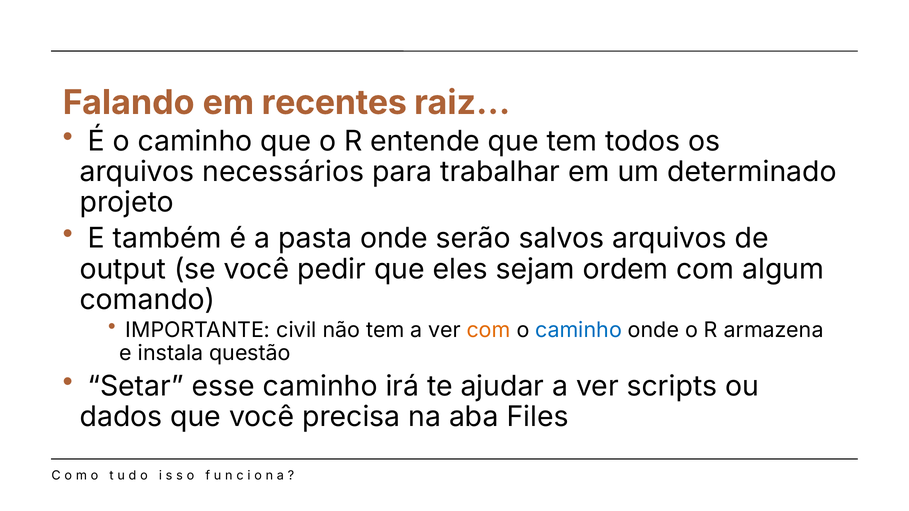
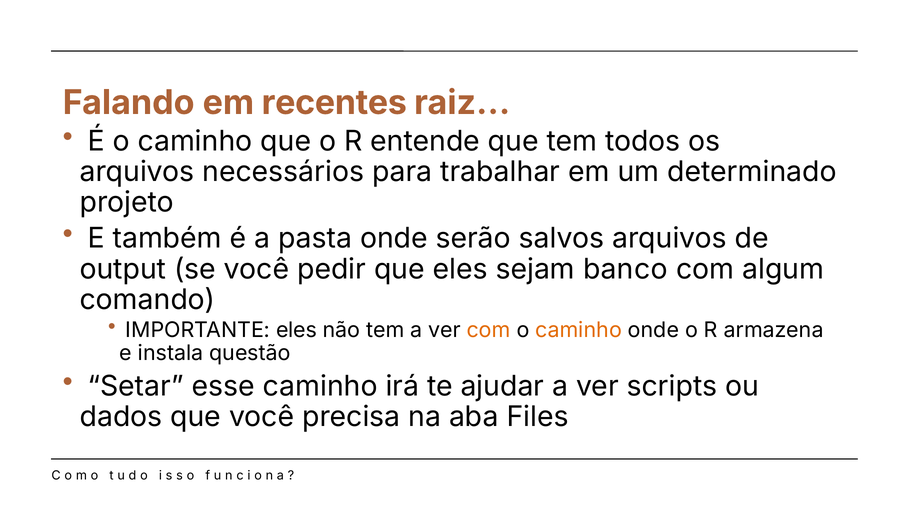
ordem: ordem -> banco (625, 269)
IMPORTANTE civil: civil -> eles (297, 330)
caminho colour: blue -> orange (579, 330)
